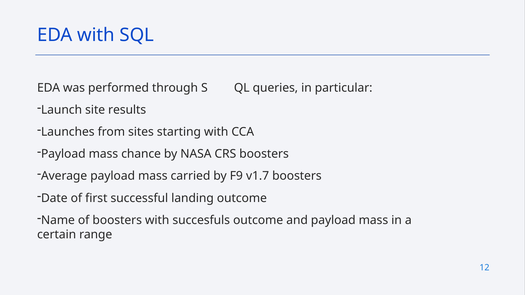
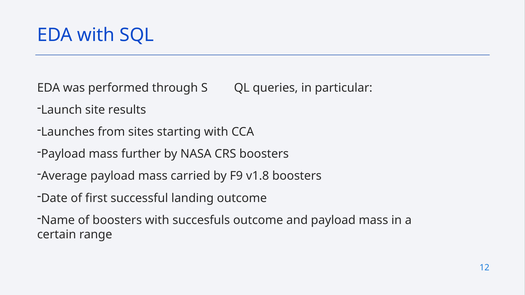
chance: chance -> further (141, 154)
v1.7: v1.7 -> v1.8 (258, 176)
